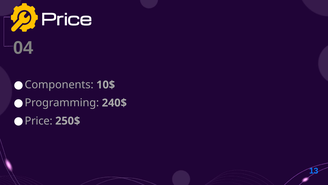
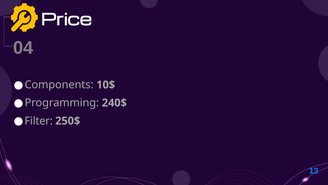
Price: Price -> Filter (39, 121)
